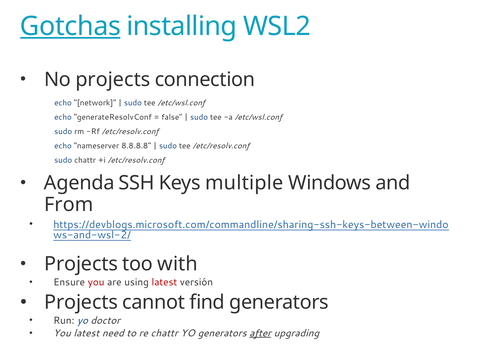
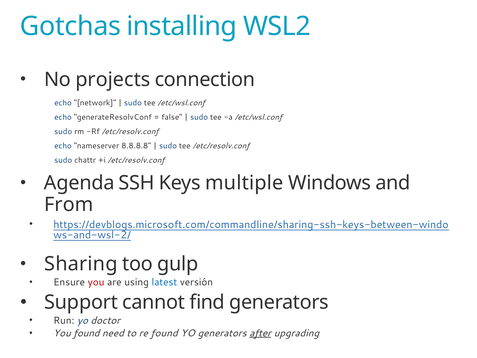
Gotchas underline: present -> none (70, 26)
Projects: Projects -> Sharing (81, 264)
with: with -> gulp (178, 264)
latest colour: red -> blue (164, 282)
Projects: Projects -> Support (81, 302)
You latest: latest -> found (86, 333)
re chattr: chattr -> found (164, 333)
